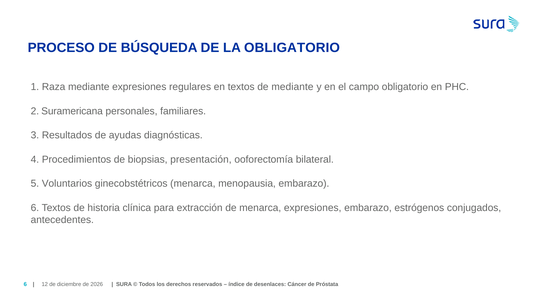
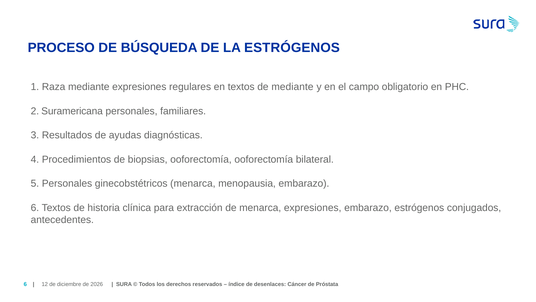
LA OBLIGATORIO: OBLIGATORIO -> ESTRÓGENOS (292, 48)
biopsias presentación: presentación -> ooforectomía (201, 159)
5 Voluntarios: Voluntarios -> Personales (67, 183)
